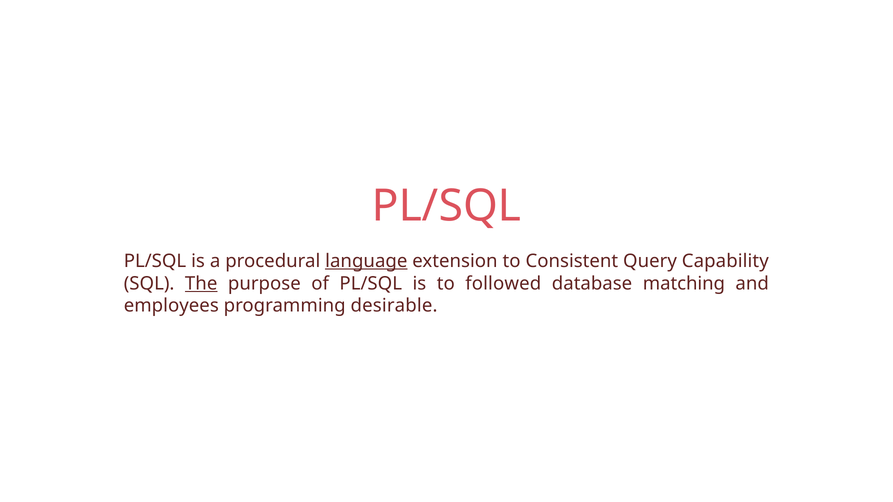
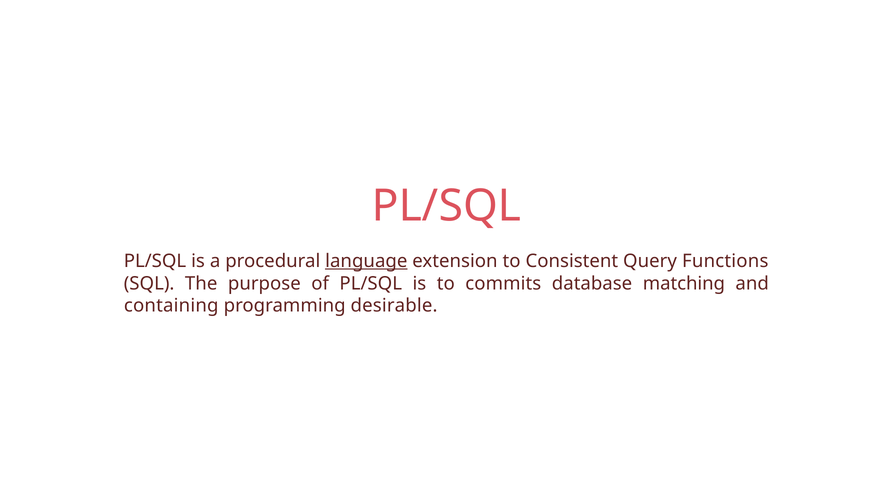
Capability: Capability -> Functions (725, 261)
The underline: present -> none (201, 284)
followed: followed -> commits (503, 284)
employees: employees -> containing (171, 306)
